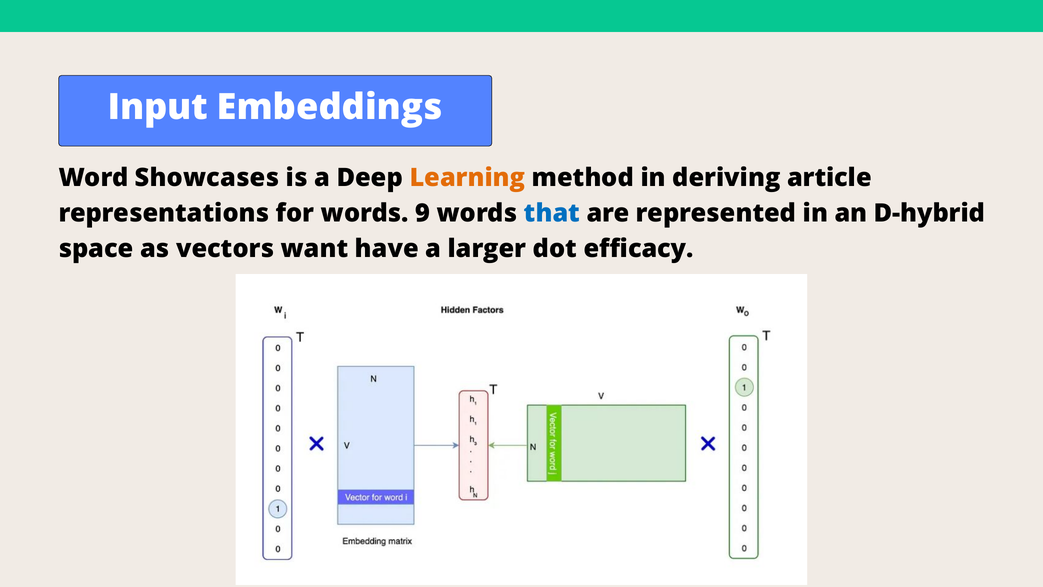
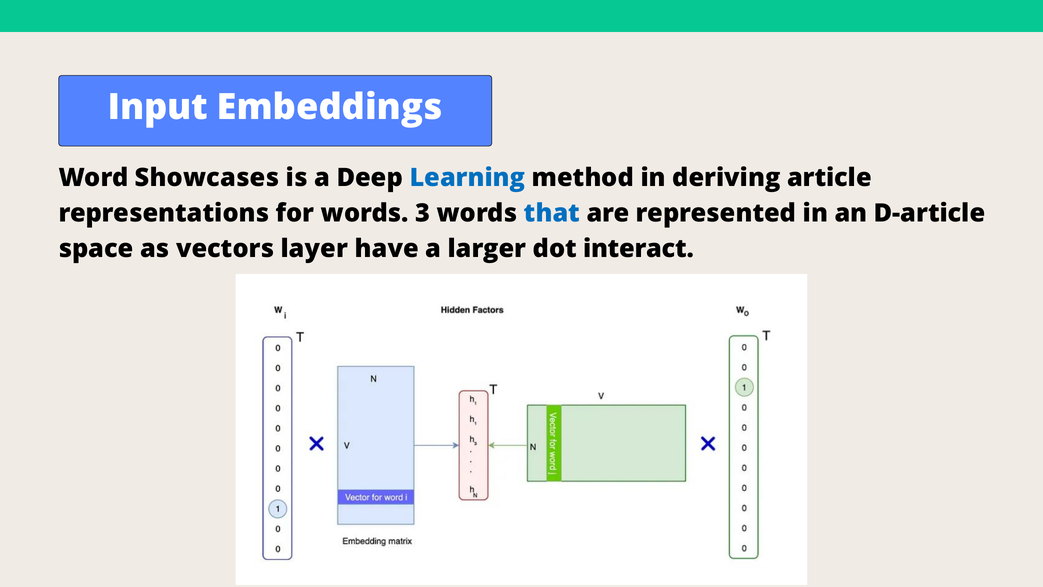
Learning colour: orange -> blue (467, 178)
9: 9 -> 3 (423, 213)
D-hybrid: D-hybrid -> D-article (930, 213)
want: want -> layer (314, 249)
efficacy: efficacy -> interact (639, 249)
